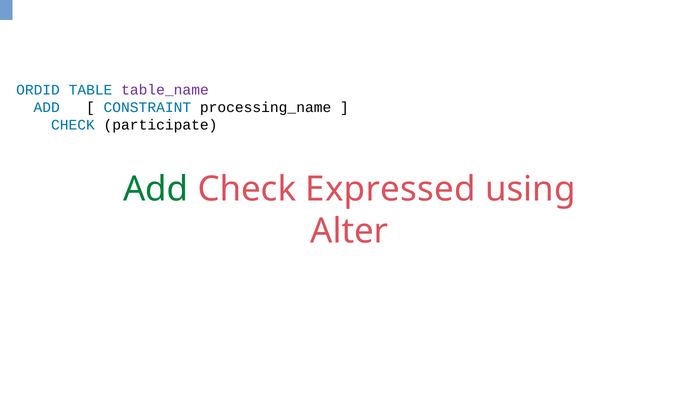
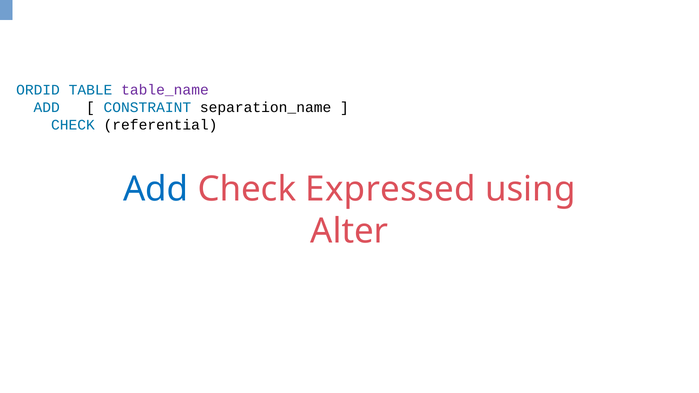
processing_name: processing_name -> separation_name (266, 107)
participate: participate -> referential (161, 125)
Add colour: green -> blue (156, 190)
